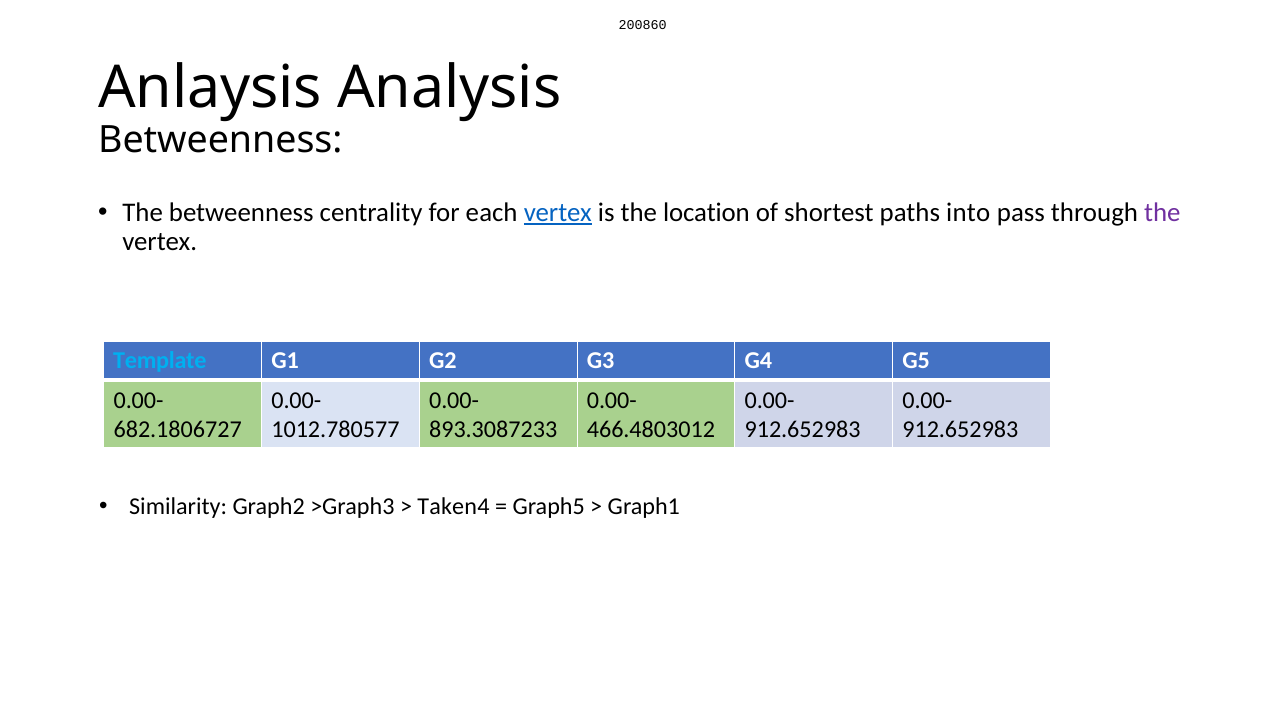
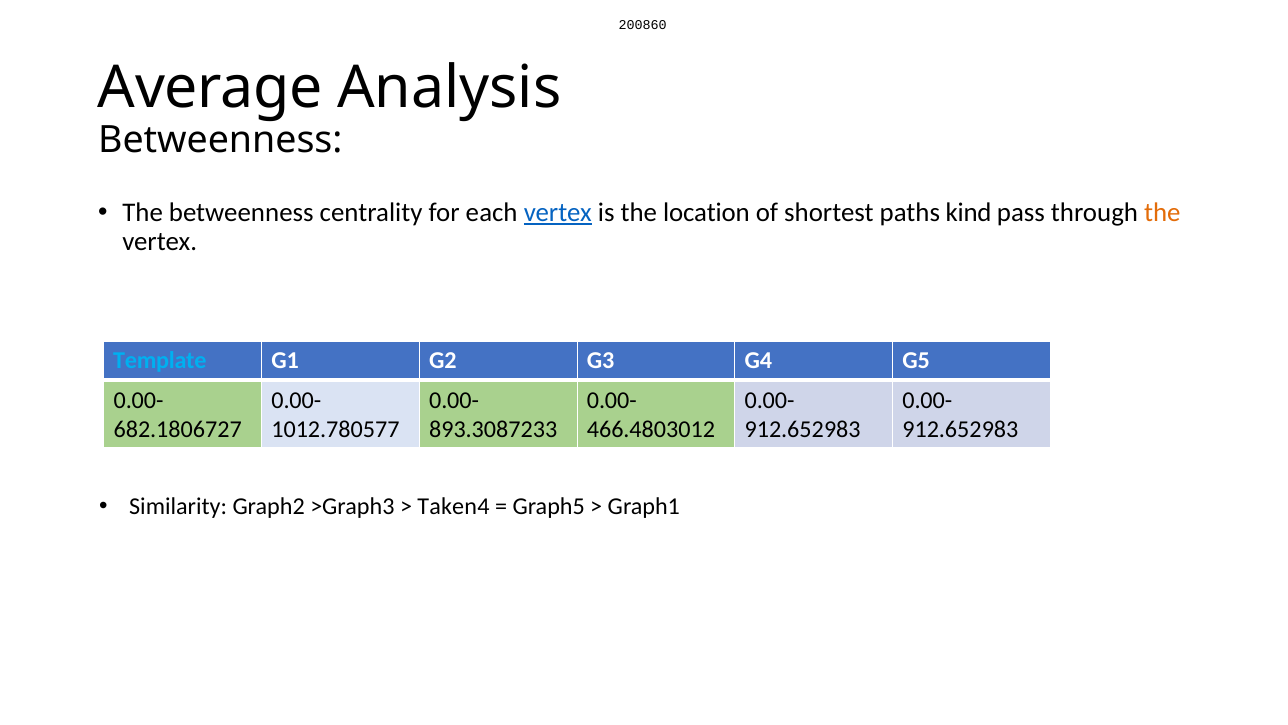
Anlaysis: Anlaysis -> Average (210, 88)
into: into -> kind (969, 212)
the colour: purple -> orange (1162, 212)
